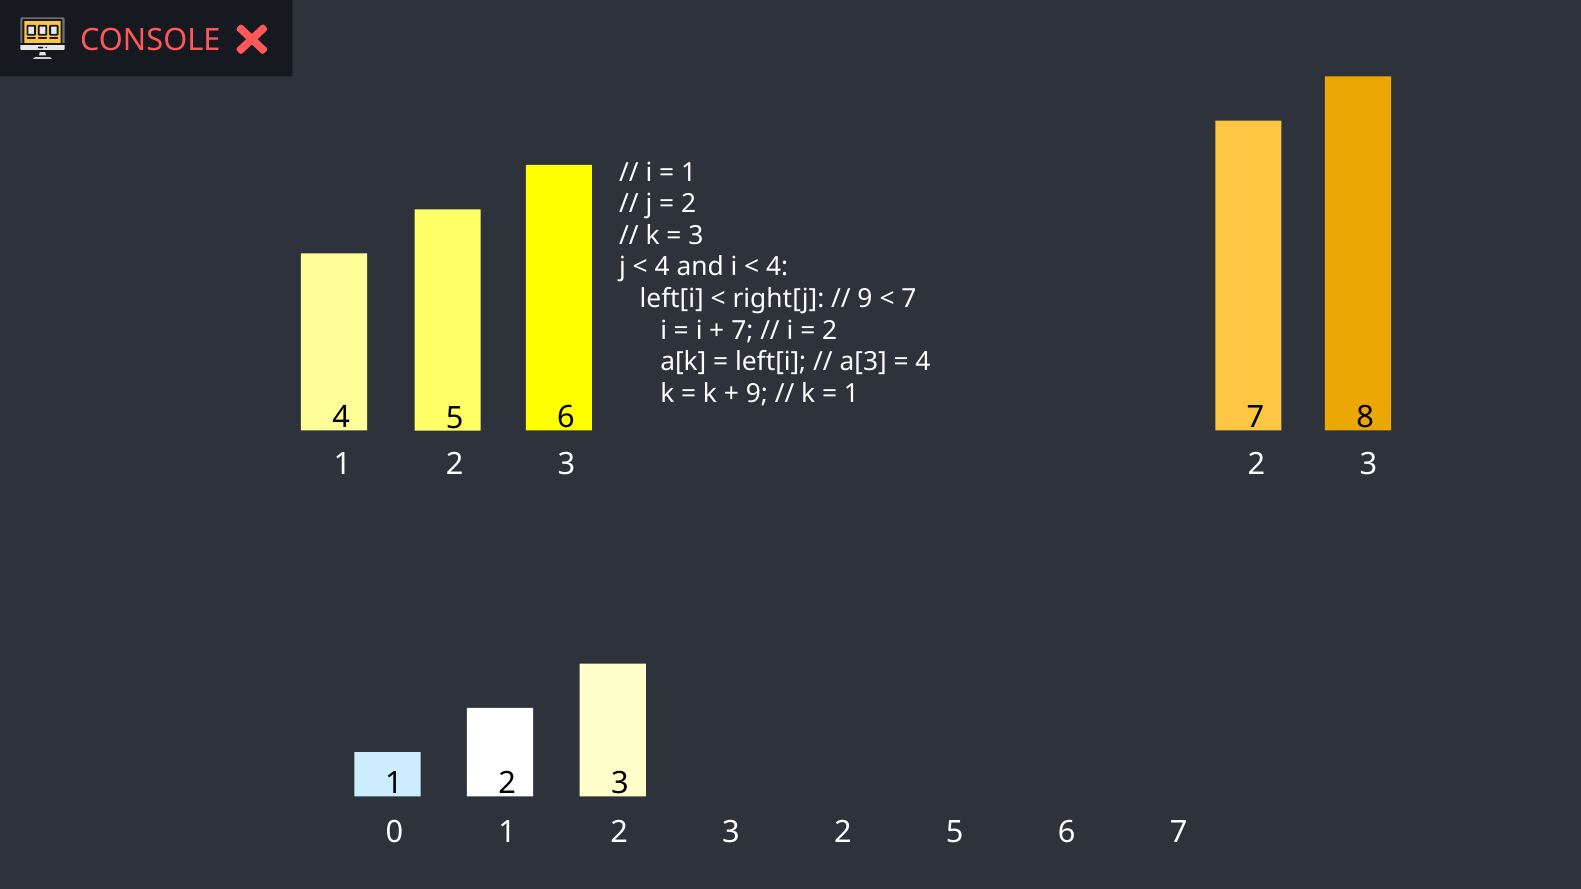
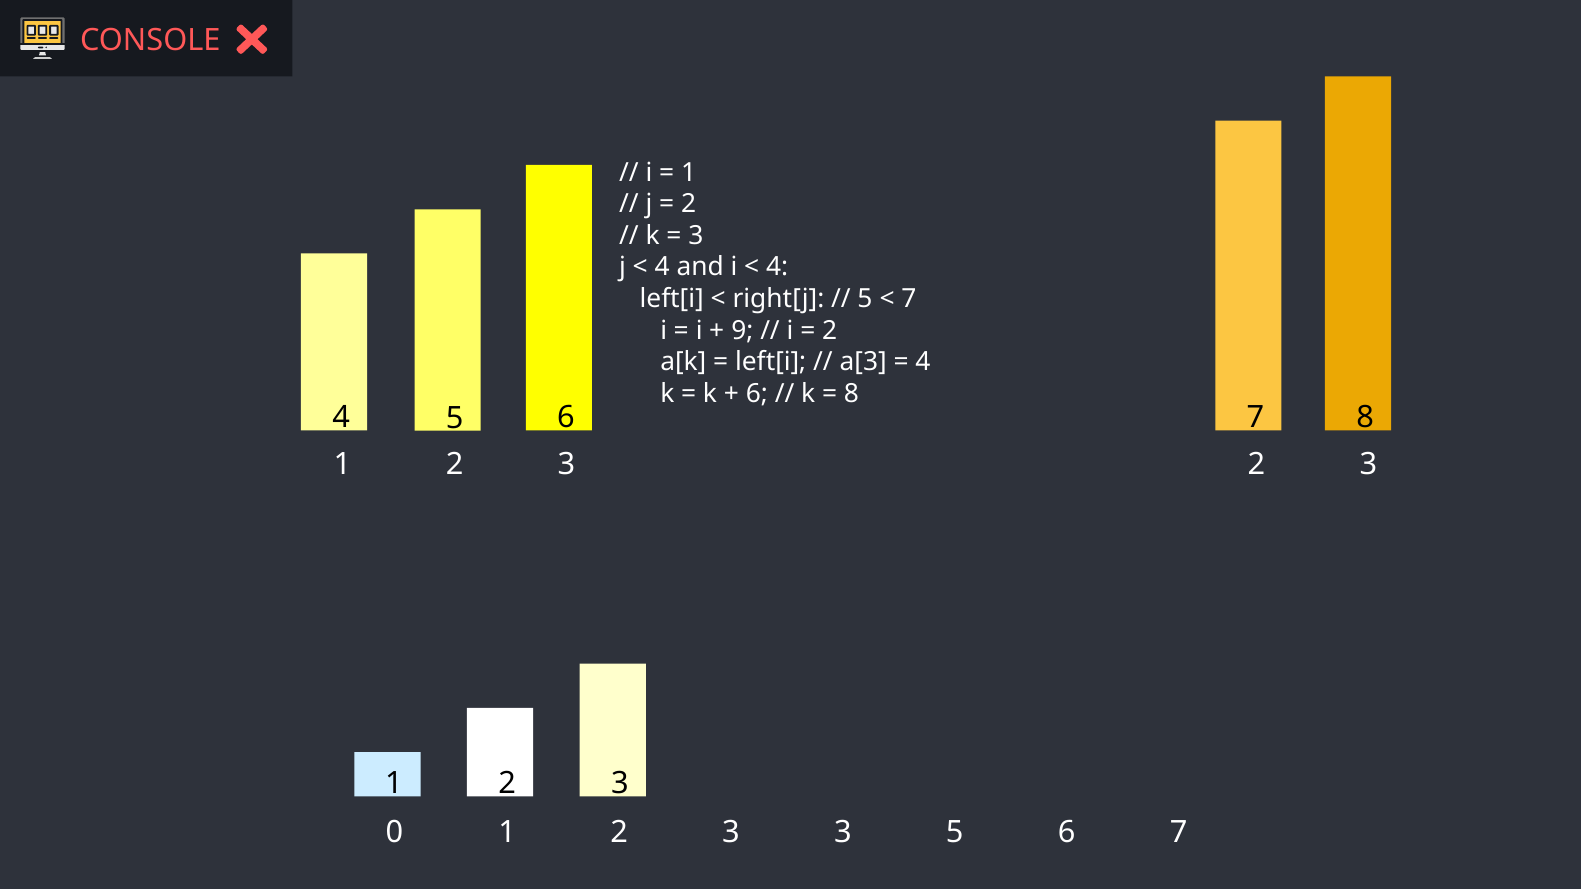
9: 9 -> 5 (865, 299)
7: 7 -> 9 (742, 331)
9: 9 -> 6 (757, 394)
1: 1 -> 8 (852, 394)
2: 2 -> 3 (843, 833)
